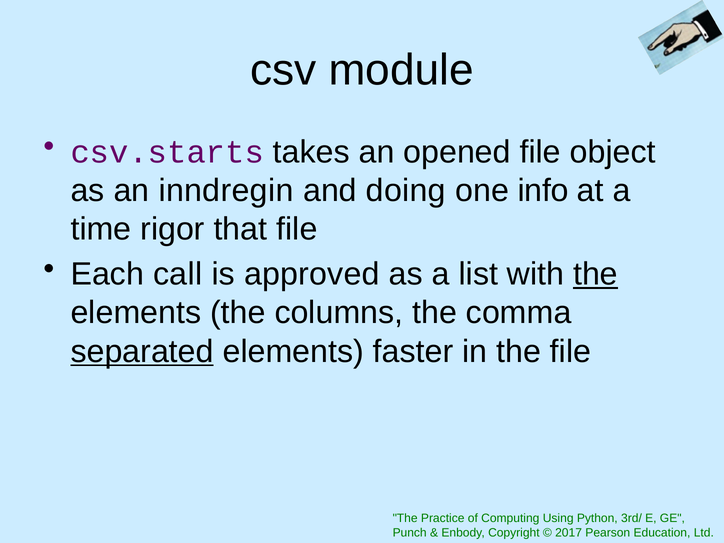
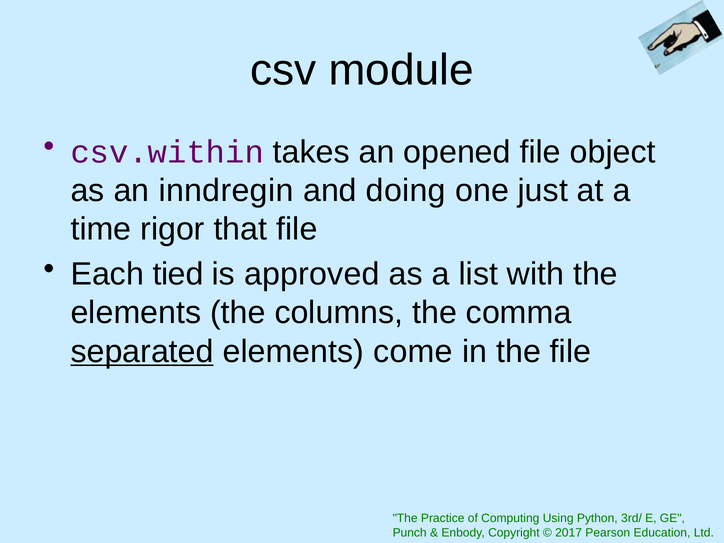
csv.starts: csv.starts -> csv.within (167, 152)
info: info -> just (543, 191)
call: call -> tied (178, 274)
the underline: present -> none (595, 274)
faster: faster -> come (413, 351)
